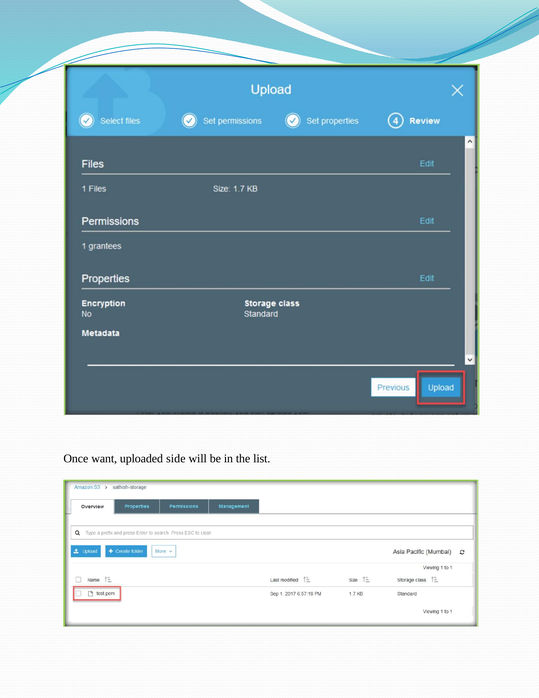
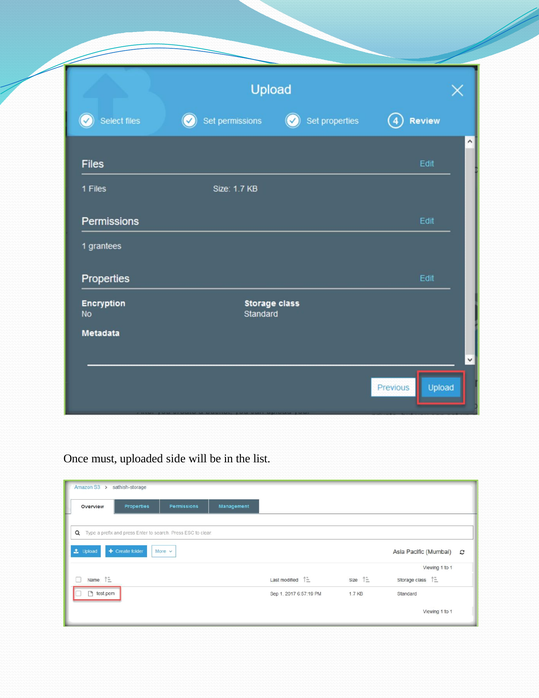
want: want -> must (104, 458)
